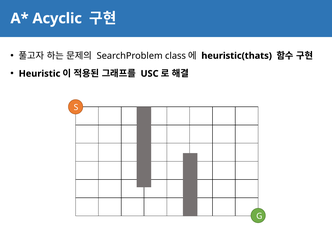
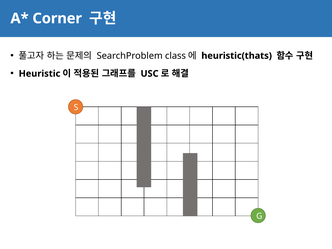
Acyclic: Acyclic -> Corner (57, 18)
